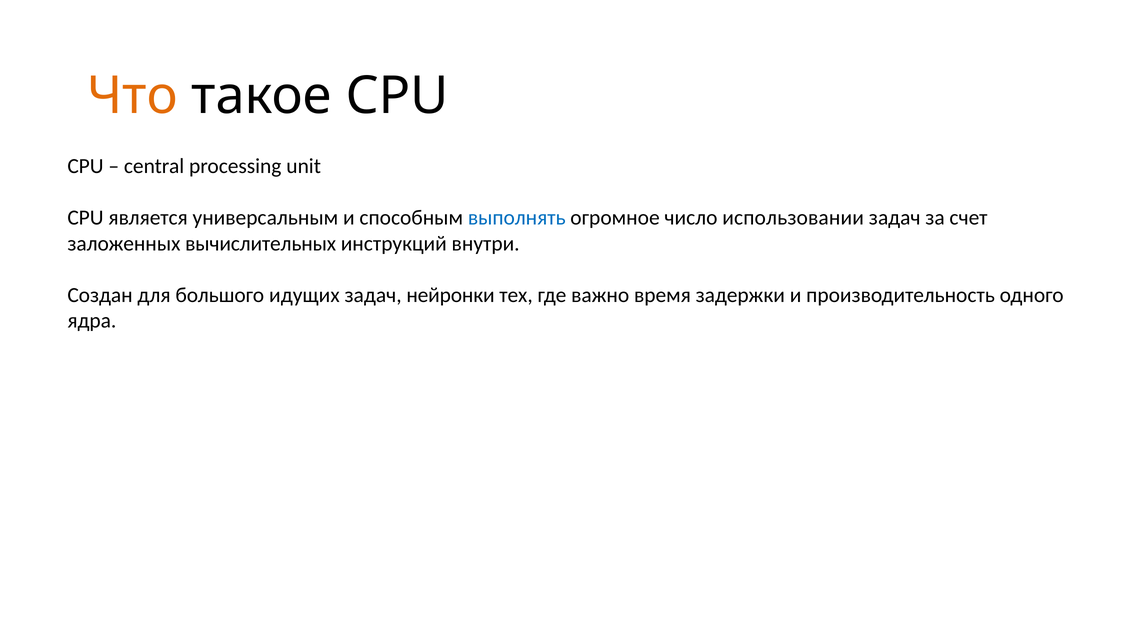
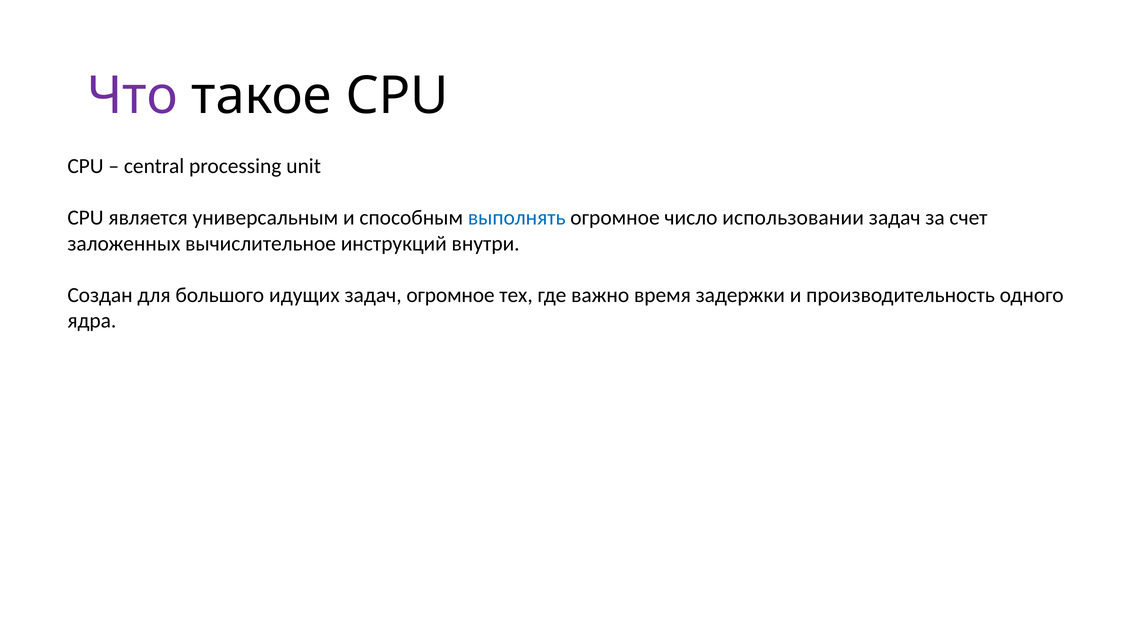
Что colour: orange -> purple (133, 96)
вычислительных: вычислительных -> вычислительное (261, 244)
задач нейронки: нейронки -> огромное (451, 295)
